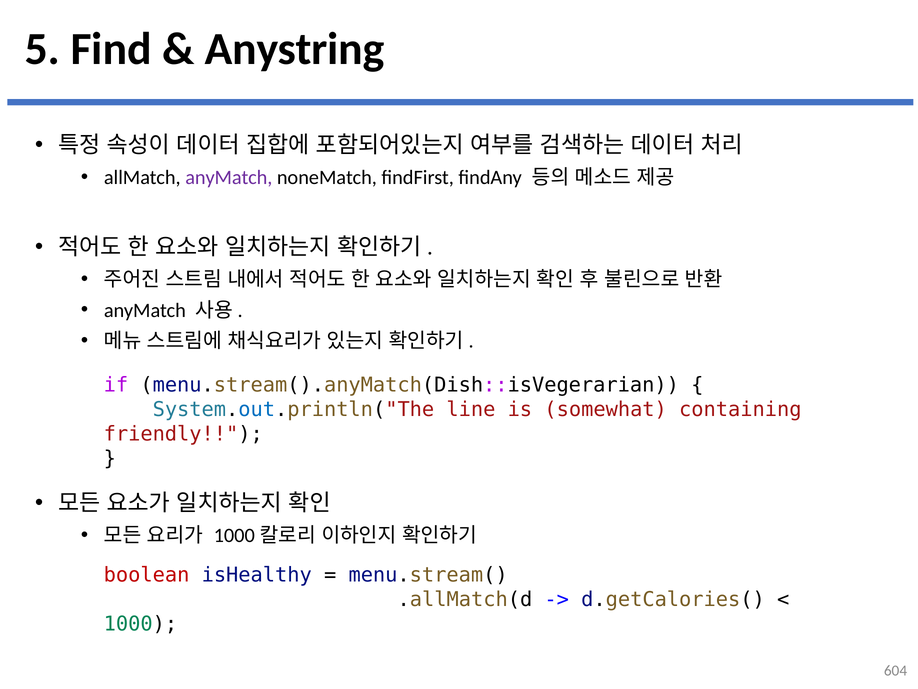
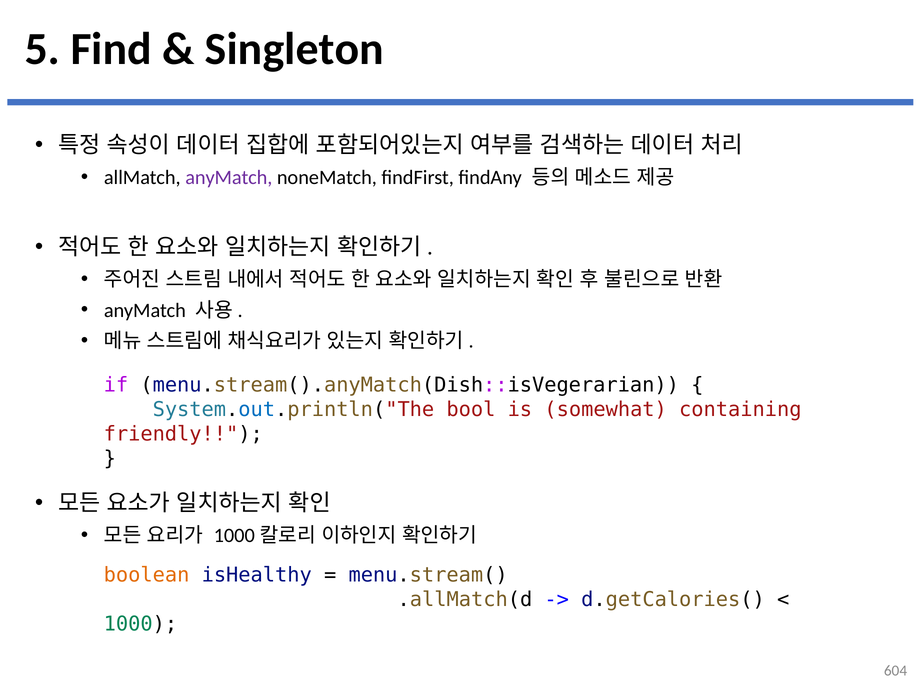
Anystring: Anystring -> Singleton (294, 49)
line: line -> bool (471, 409)
boolean colour: red -> orange (147, 575)
